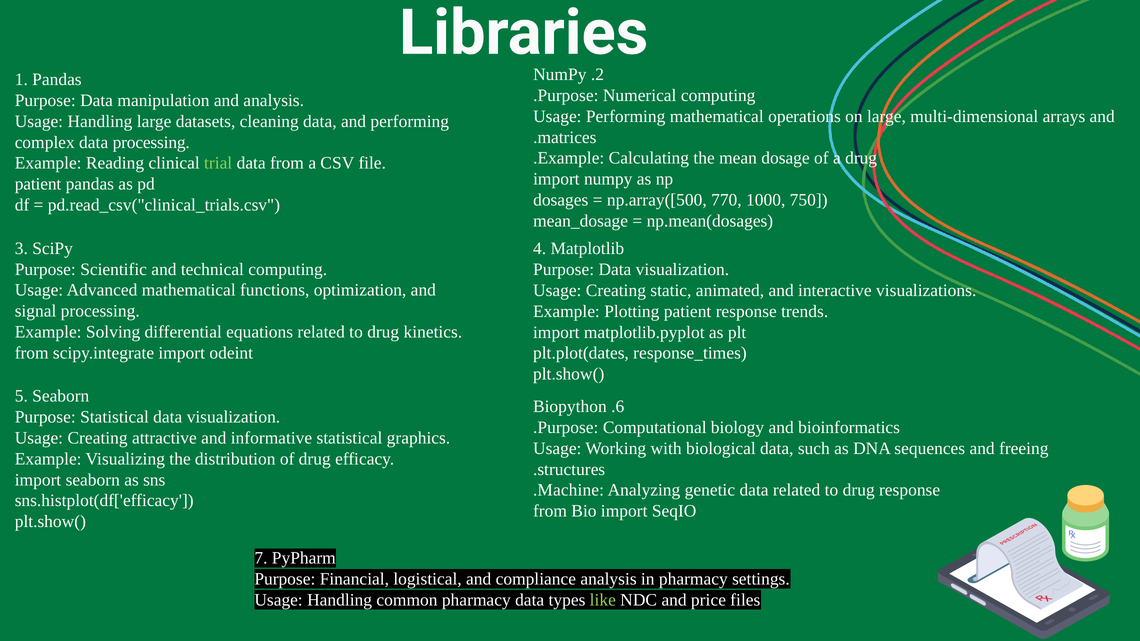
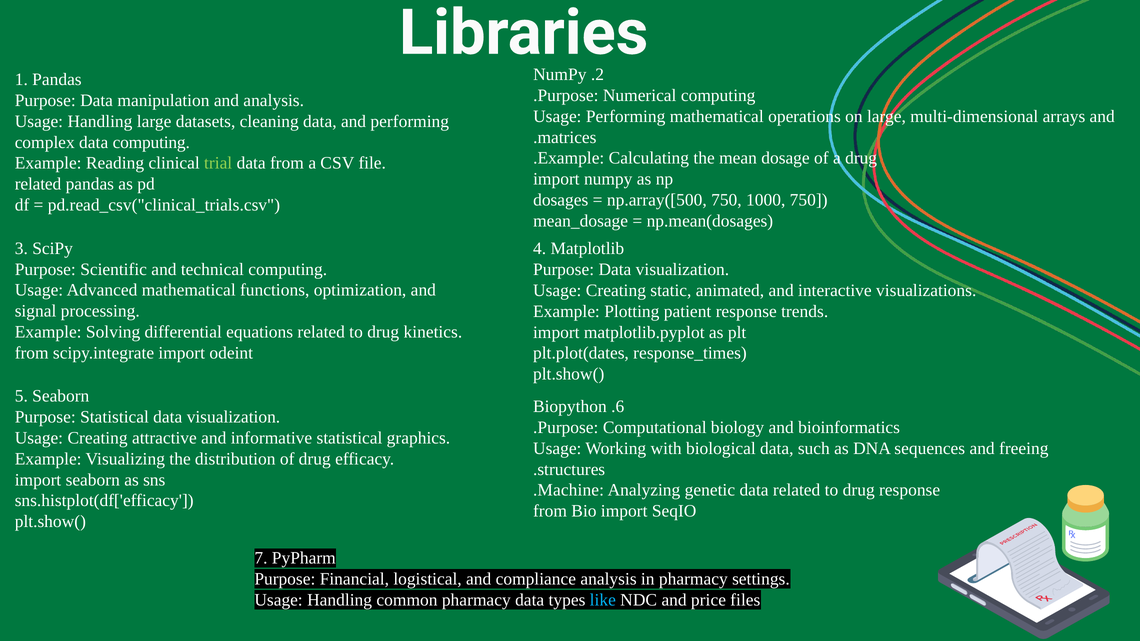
data processing: processing -> computing (151, 142)
patient: patient -> related (38, 184)
np.array([500 770: 770 -> 750 (726, 200)
like colour: light green -> light blue (603, 600)
